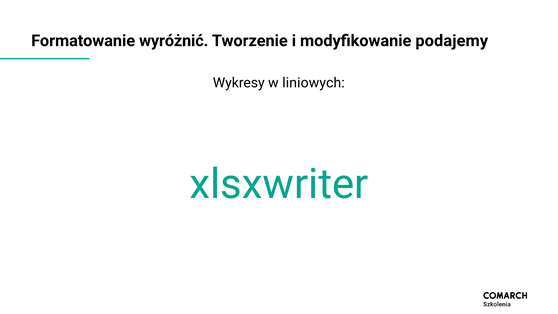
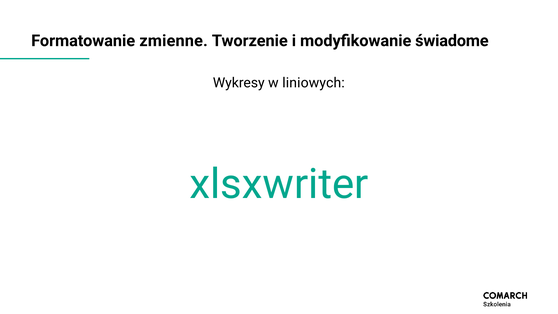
wyróżnić: wyróżnić -> zmienne (174, 41)
podajemy: podajemy -> świadome (452, 41)
